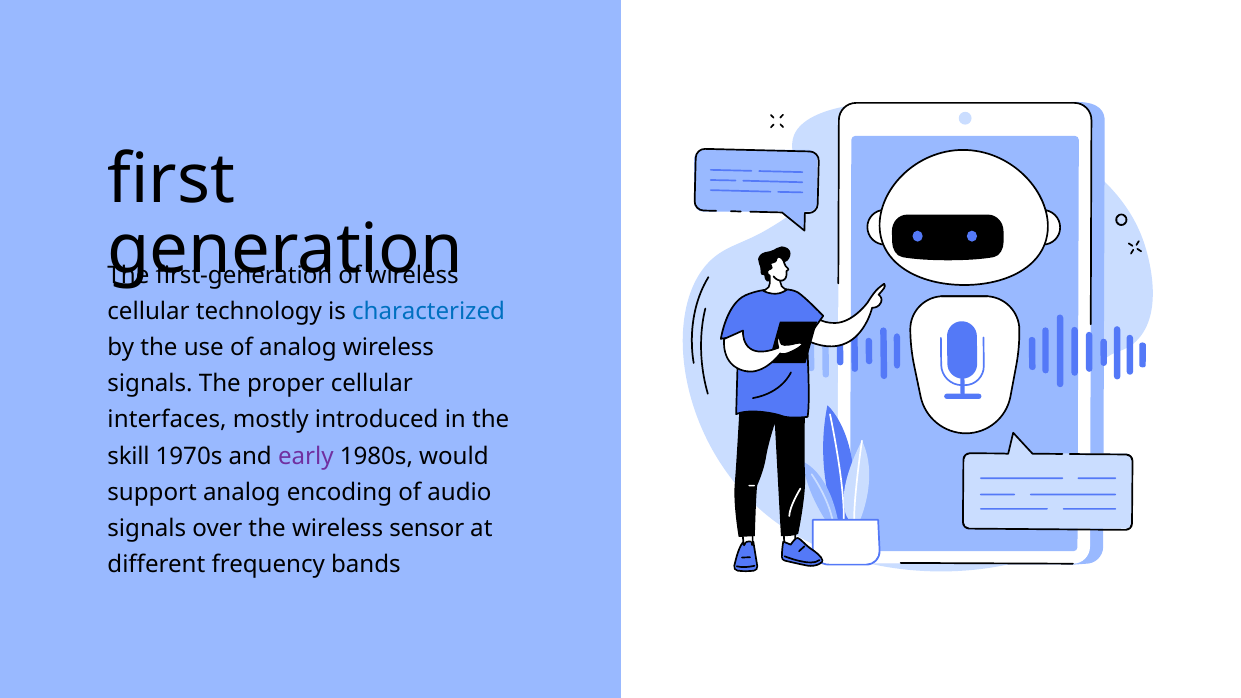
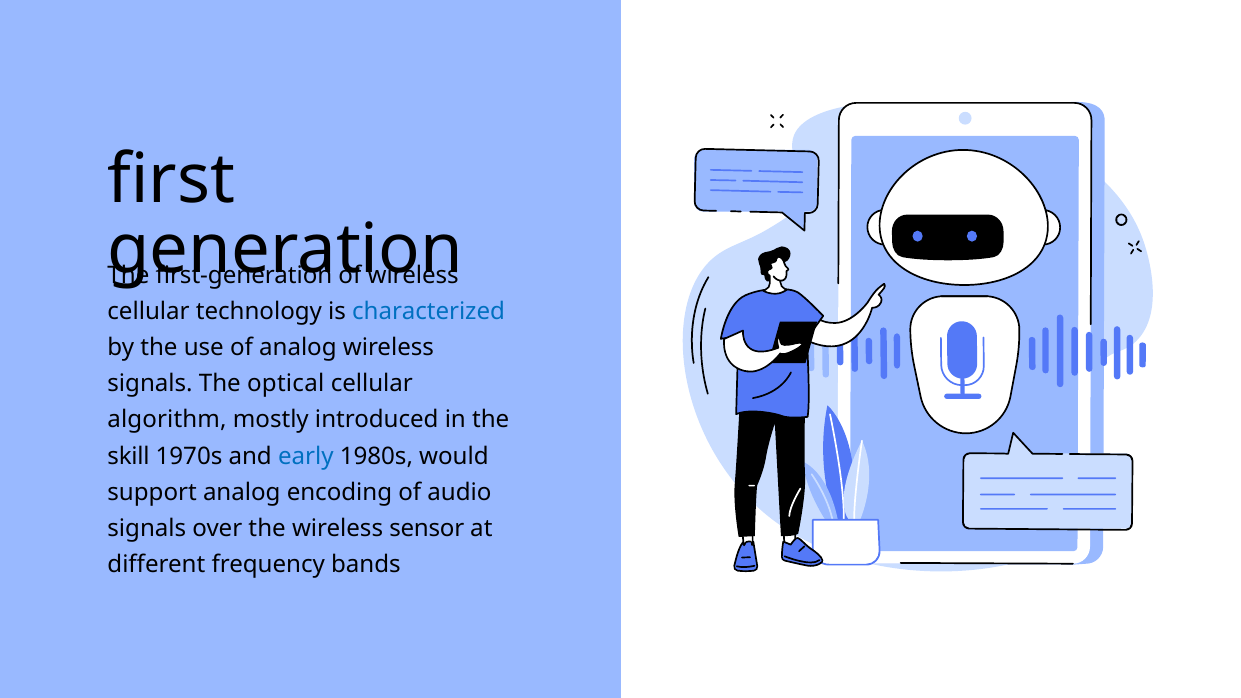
proper: proper -> optical (286, 384)
interfaces: interfaces -> algorithm (167, 420)
early colour: purple -> blue (306, 456)
